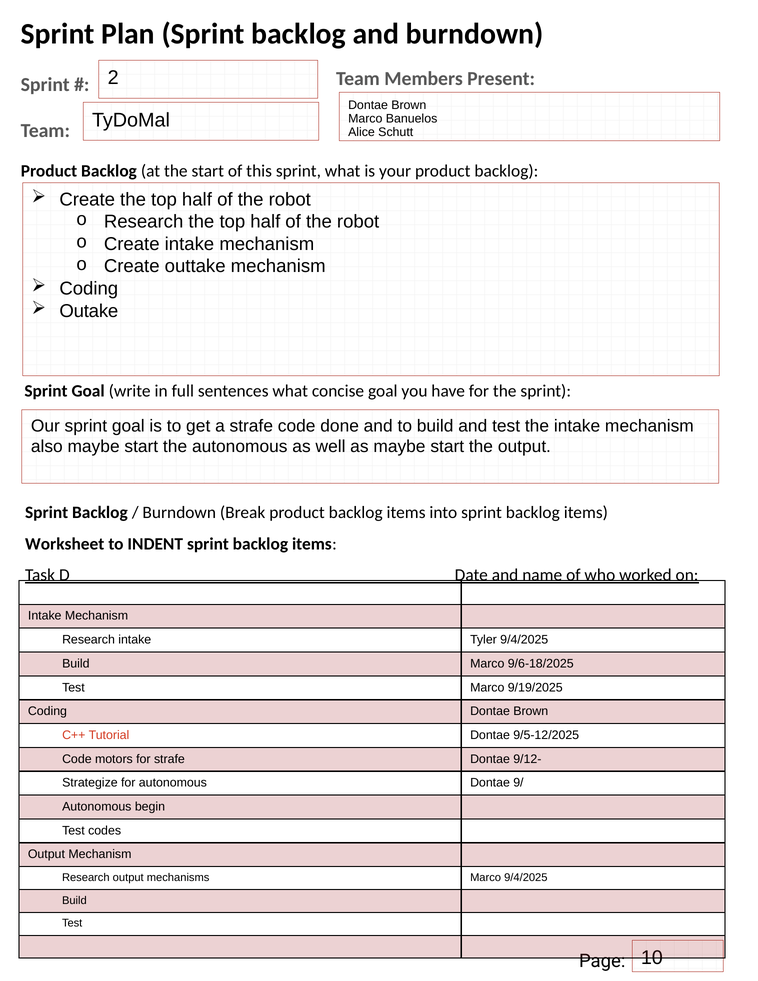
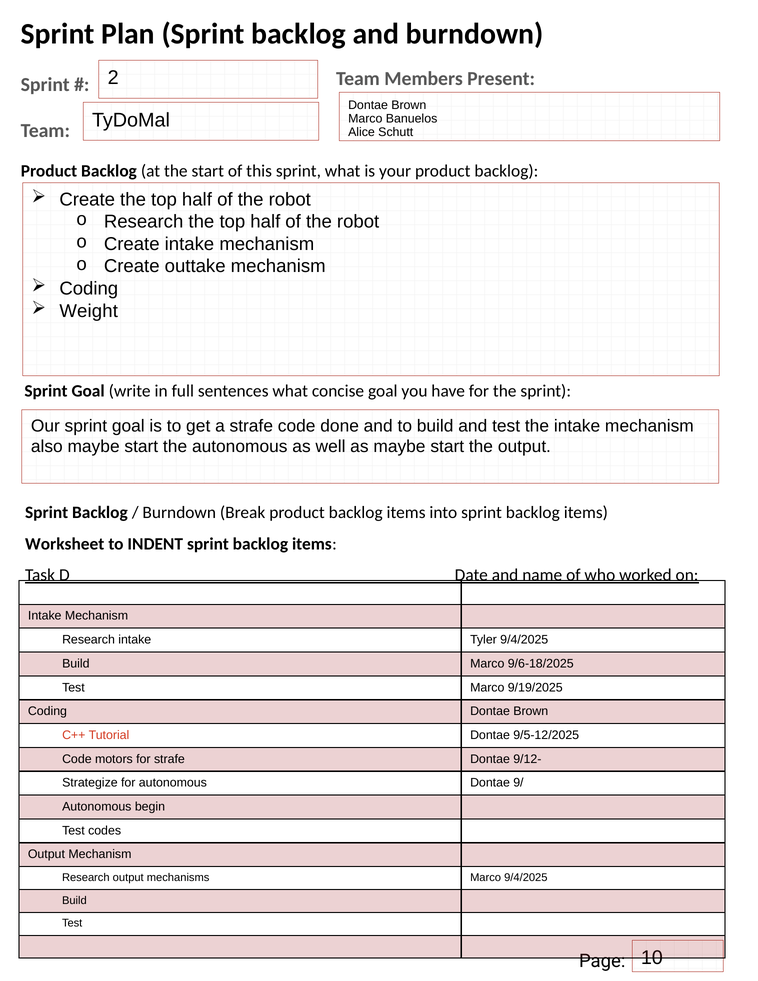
Outake: Outake -> Weight (89, 311)
